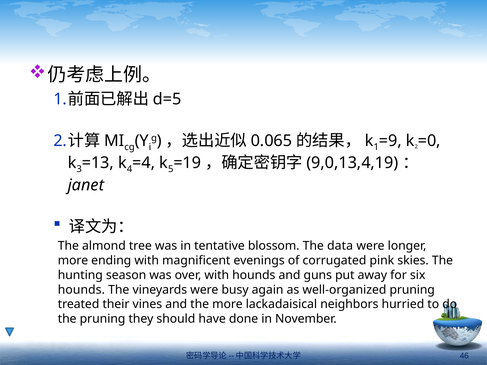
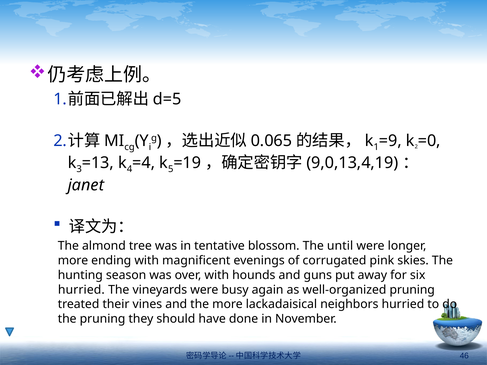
data: data -> until (340, 246)
hounds: hounds -> hurried (81, 290)
